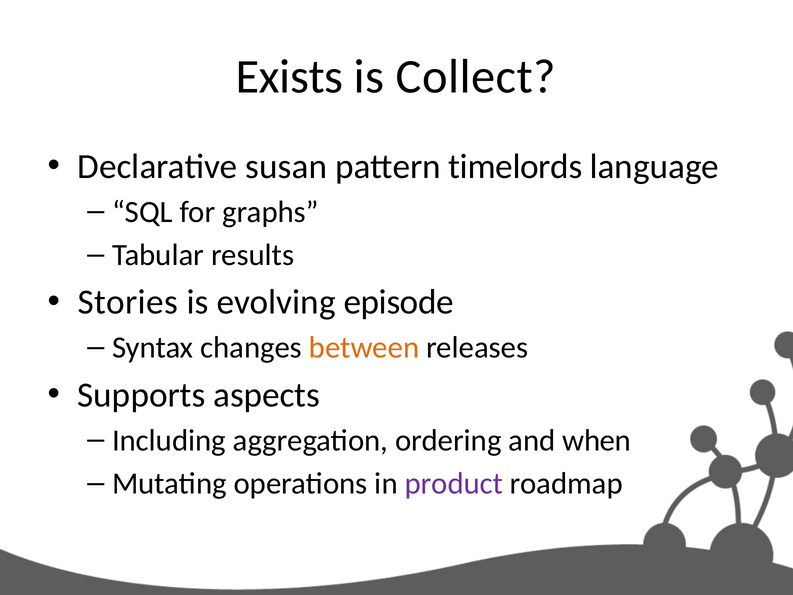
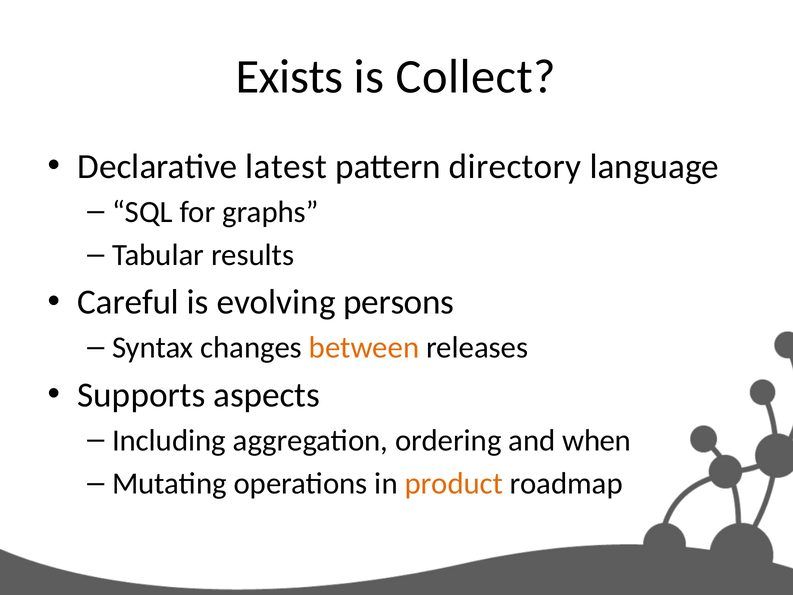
susan: susan -> latest (286, 166)
timelords: timelords -> directory (515, 166)
Stories: Stories -> Careful (128, 302)
episode: episode -> persons (399, 302)
product colour: purple -> orange (454, 483)
